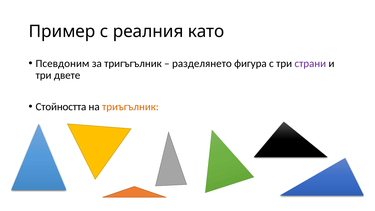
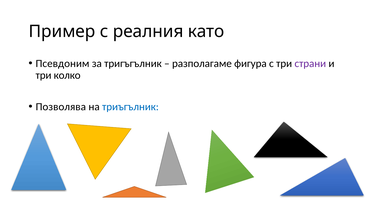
разделянето: разделянето -> разполагаме (202, 63)
двете: двете -> колко (67, 75)
Стойността: Стойността -> Позволява (61, 107)
триъгълник colour: orange -> blue (130, 107)
